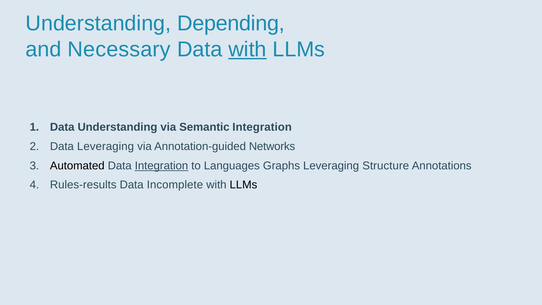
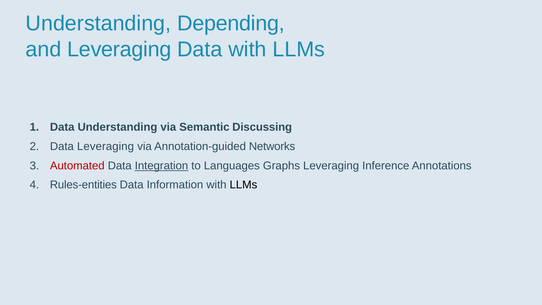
and Necessary: Necessary -> Leveraging (119, 49)
with underline: present -> none (247, 49)
Semantic Integration: Integration -> Discussing (262, 127)
Automated colour: black -> red (77, 166)
Structure: Structure -> Inference (386, 166)
Rules-results: Rules-results -> Rules-entities (83, 185)
Incomplete: Incomplete -> Information (175, 185)
